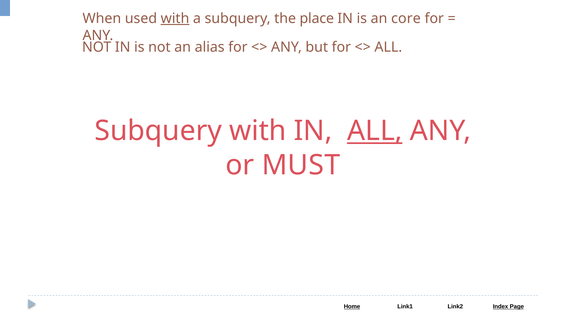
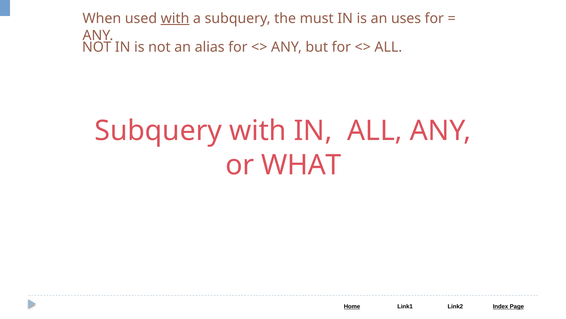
place: place -> must (317, 18)
core: core -> uses (406, 18)
ALL underline: present -> none (375, 131)
MUST: MUST -> WHAT (301, 165)
